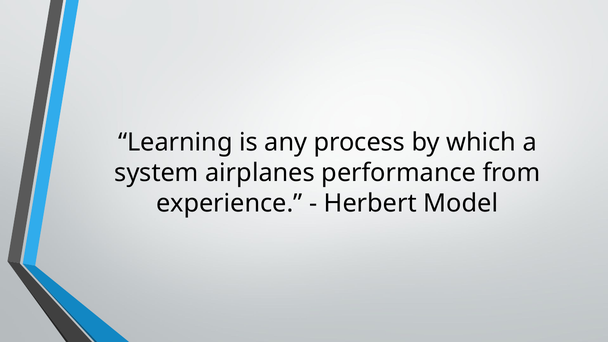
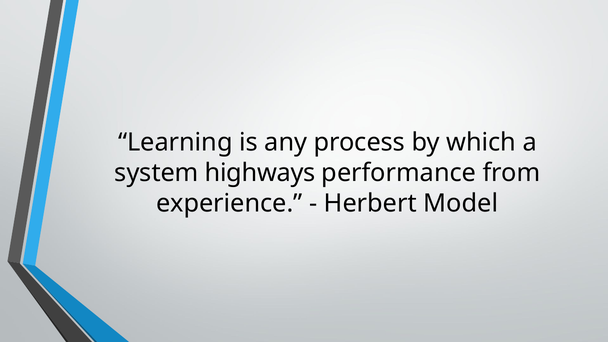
airplanes: airplanes -> highways (260, 173)
